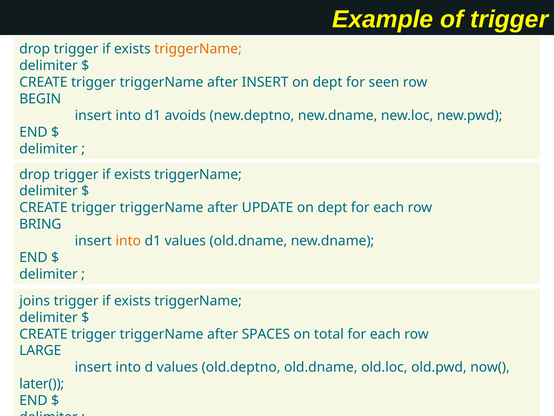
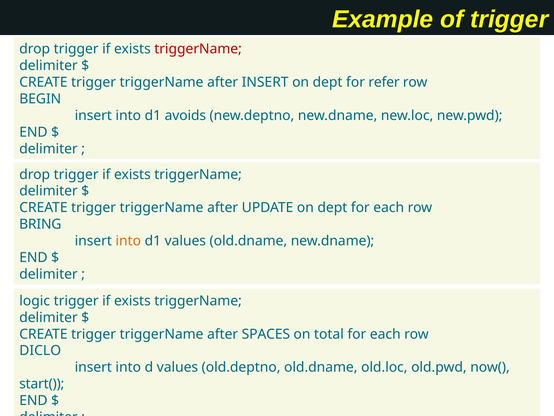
triggerName colour: orange -> red (198, 49)
seen: seen -> refer (384, 82)
joins: joins -> logic (35, 300)
LARGE: LARGE -> DICLO (40, 350)
later(: later( -> start( (42, 384)
